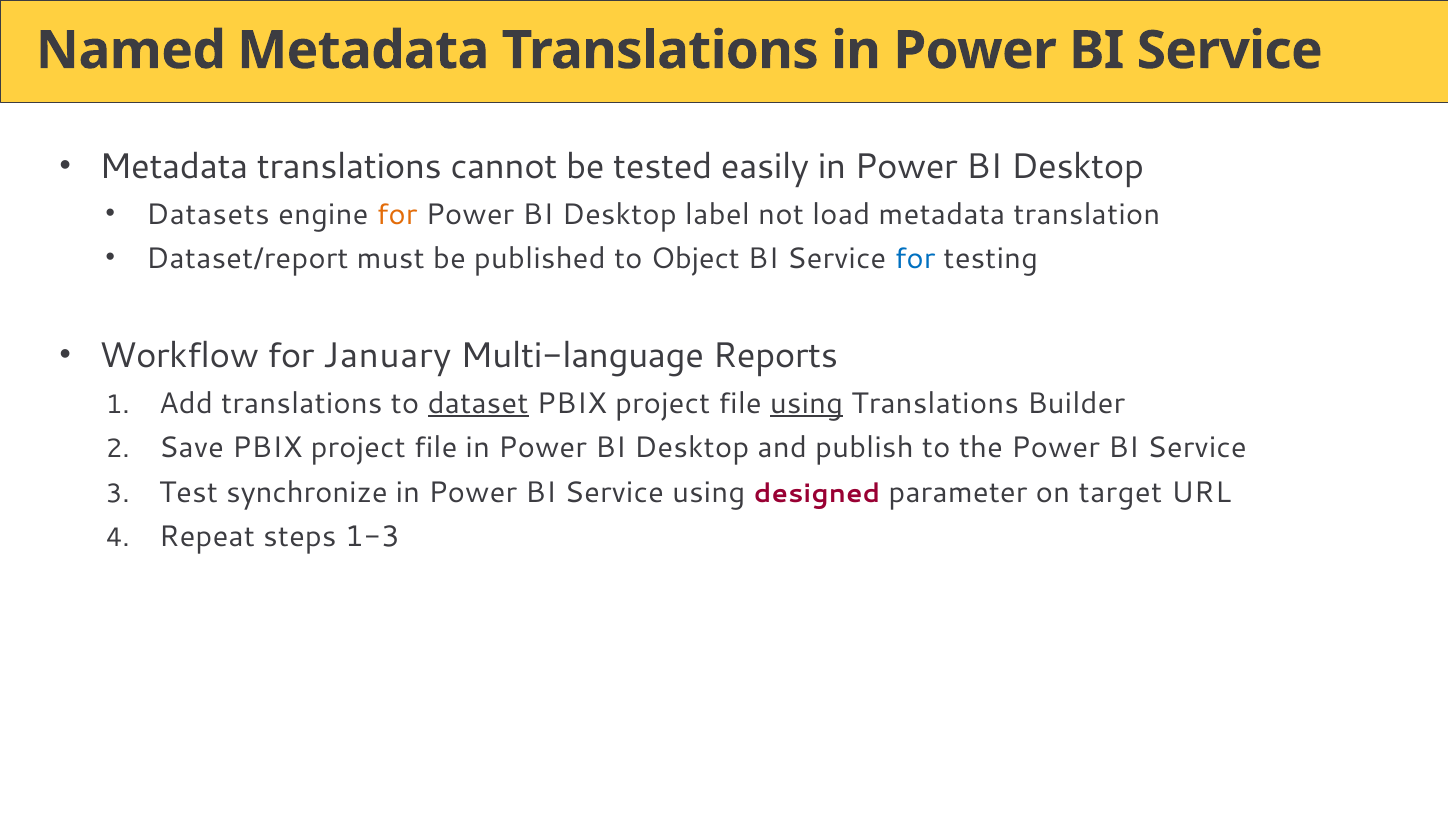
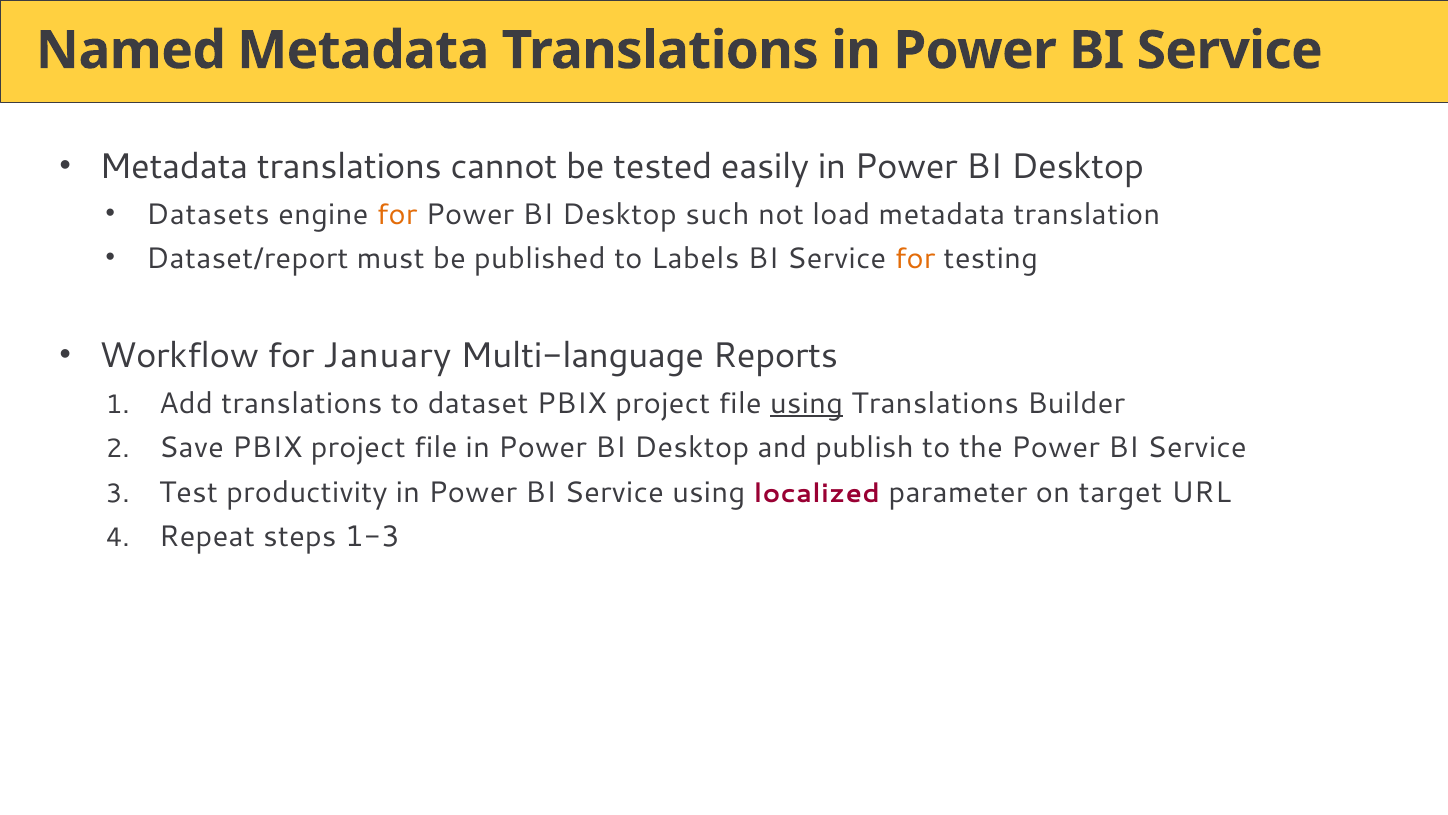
label: label -> such (717, 214)
Object: Object -> Labels (695, 259)
for colour: blue -> orange (915, 259)
dataset underline: present -> none (478, 403)
synchronize: synchronize -> productivity (307, 492)
designed: designed -> localized (817, 493)
